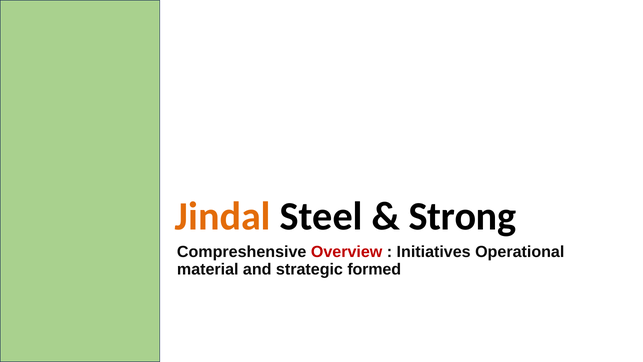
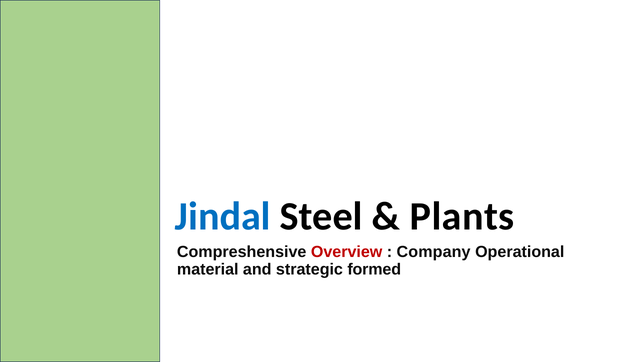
Jindal colour: orange -> blue (223, 216)
Strong: Strong -> Plants (462, 216)
Initiatives: Initiatives -> Company (434, 252)
